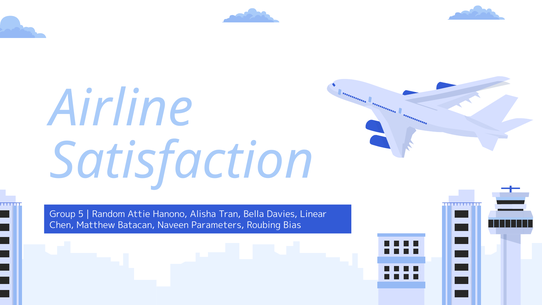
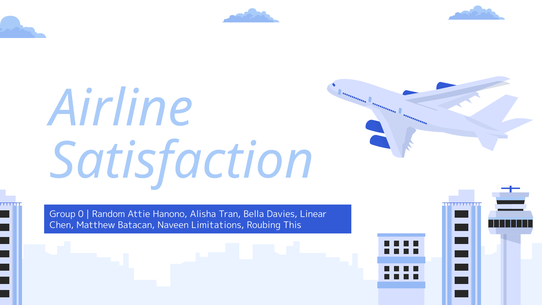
5: 5 -> 0 (81, 214)
Parameters: Parameters -> Limitations (218, 225)
Bias: Bias -> This (292, 225)
